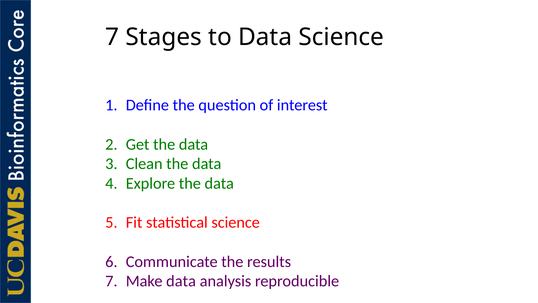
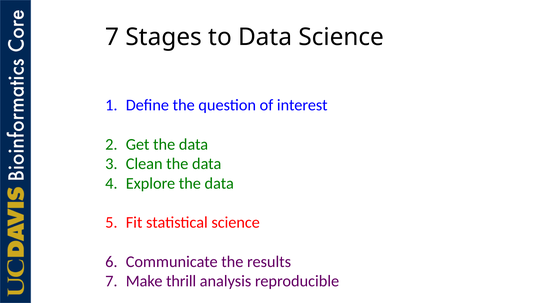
Make data: data -> thrill (181, 281)
